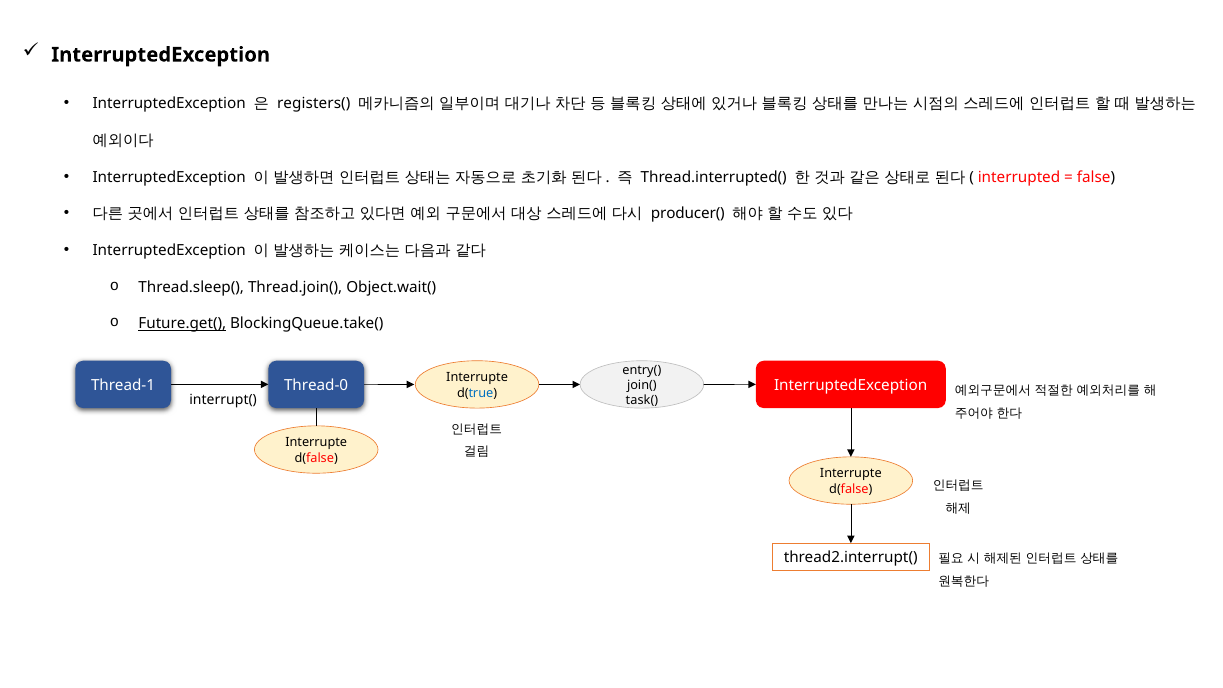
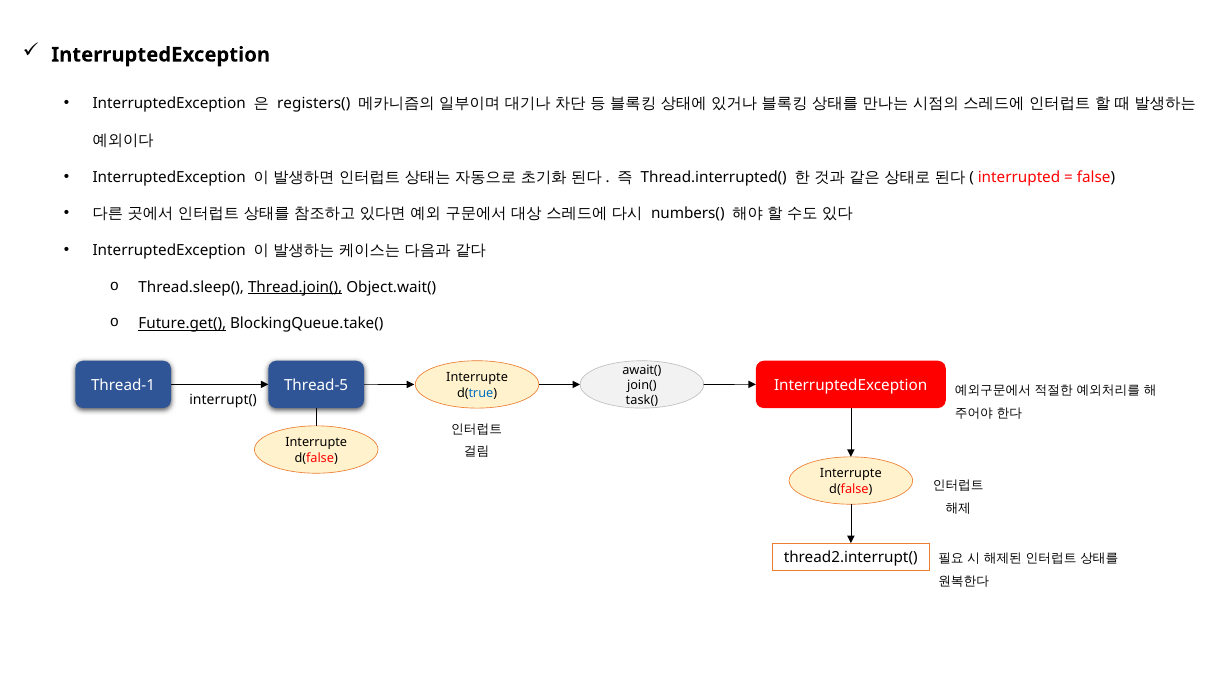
producer(: producer( -> numbers( (688, 214)
Thread.join( underline: none -> present (295, 287)
entry(: entry( -> await( (642, 370)
Thread-0: Thread-0 -> Thread-5 (316, 385)
